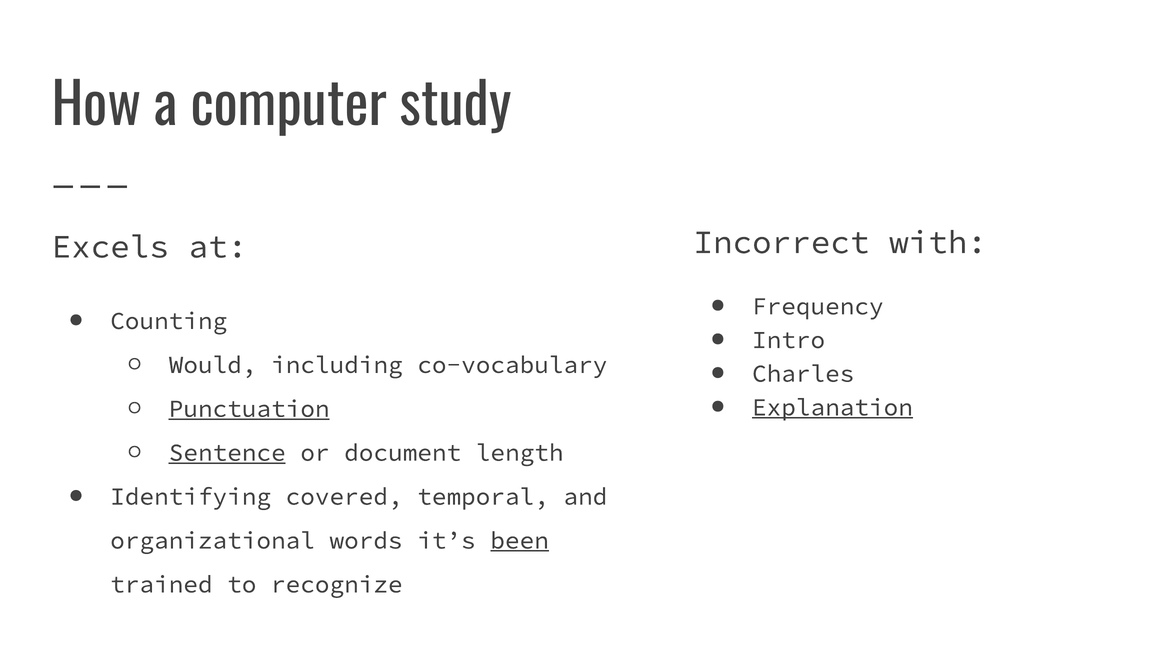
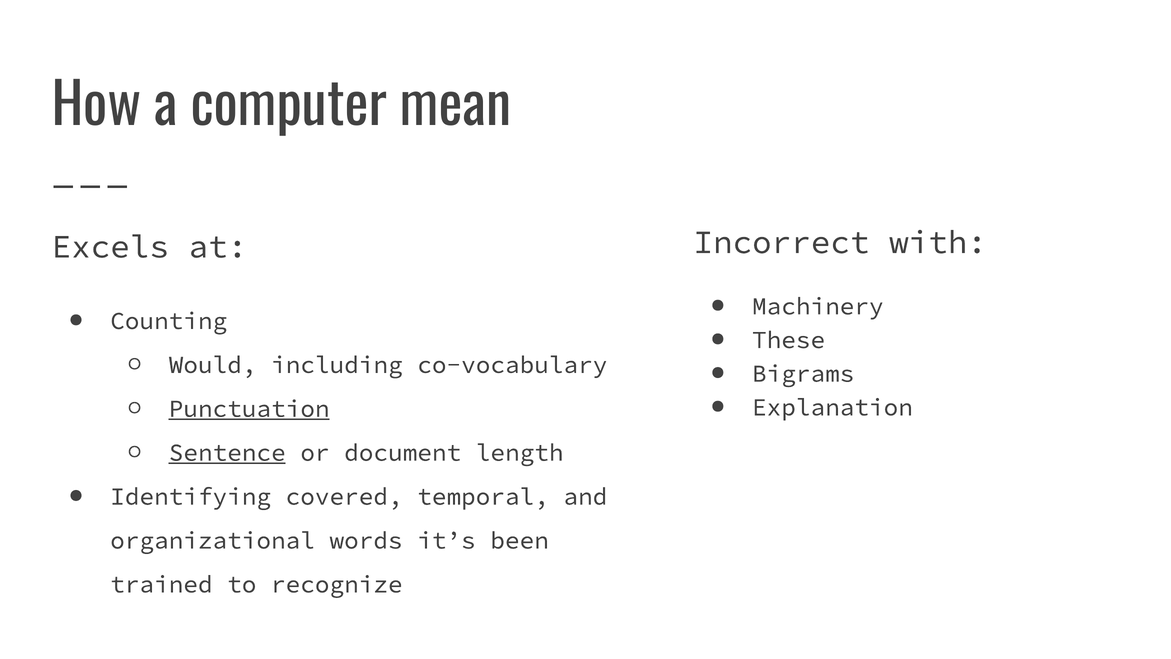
study: study -> mean (456, 106)
Frequency: Frequency -> Machinery (818, 306)
Intro: Intro -> These (789, 340)
Charles: Charles -> Bigrams (803, 373)
Explanation underline: present -> none (832, 407)
been underline: present -> none (520, 540)
